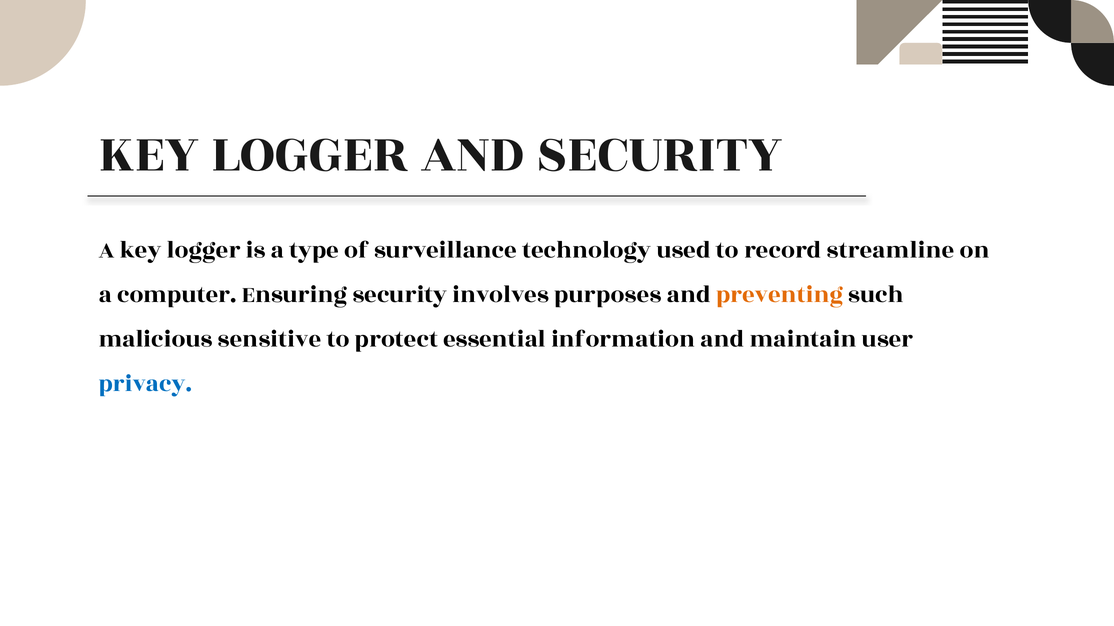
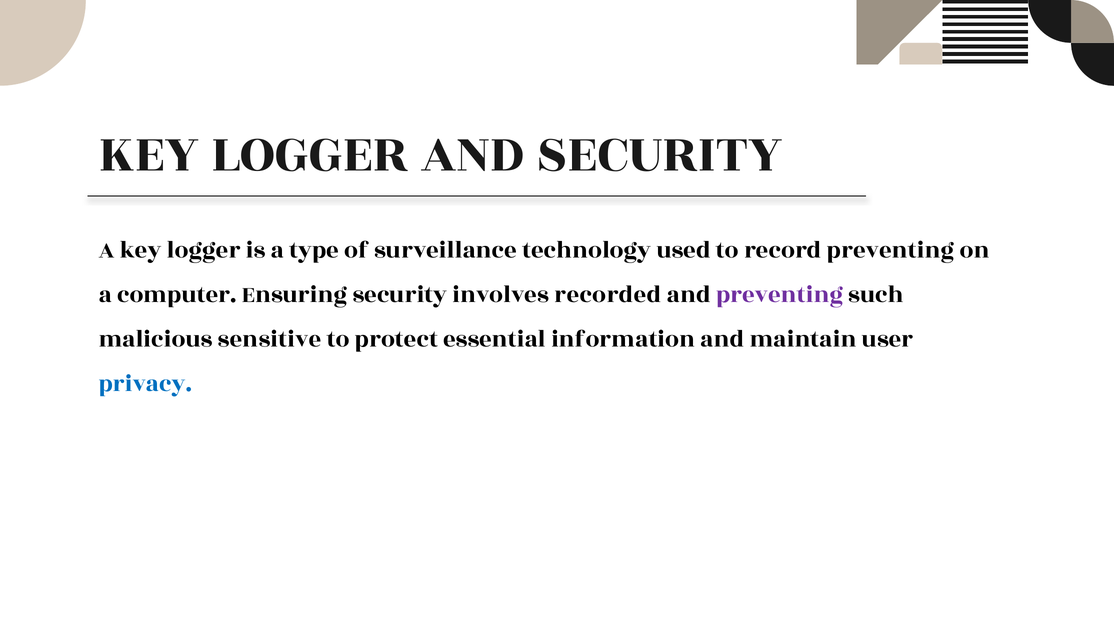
record streamline: streamline -> preventing (891, 250)
purposes: purposes -> recorded (608, 294)
preventing colour: orange -> purple (780, 294)
